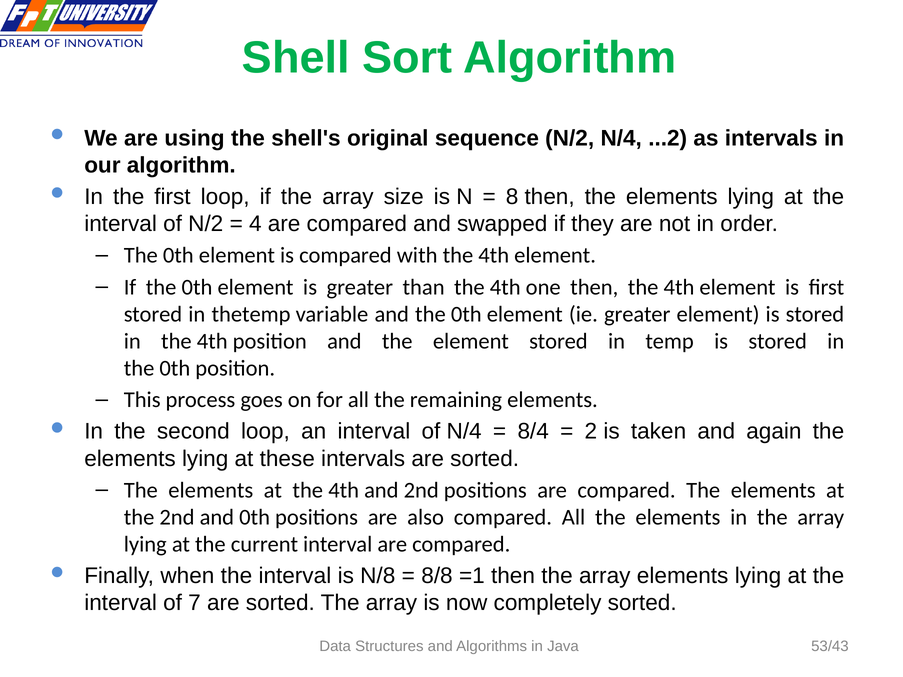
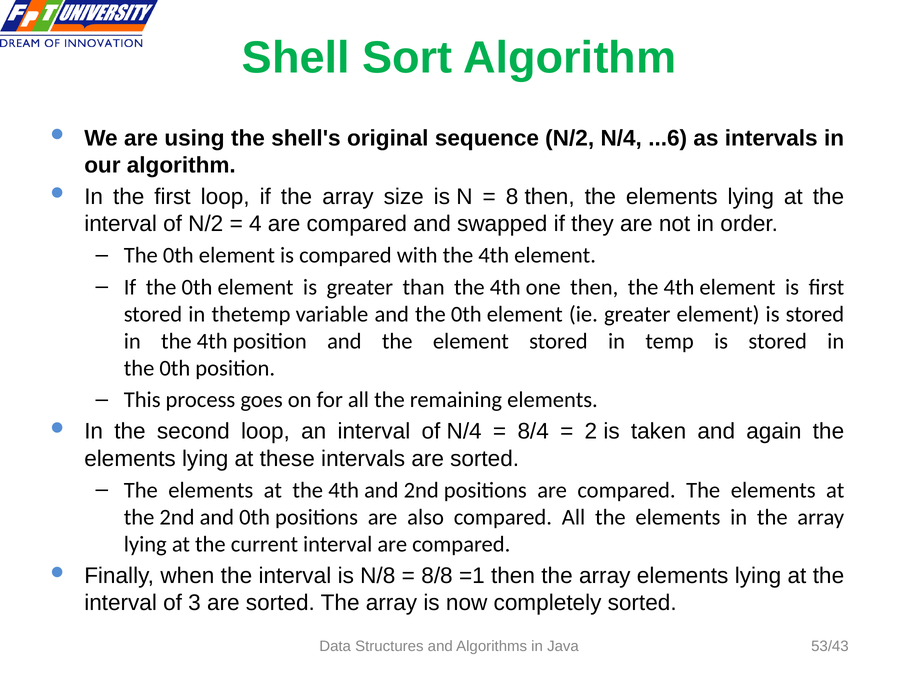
...2: ...2 -> ...6 (668, 138)
7: 7 -> 3 (194, 603)
